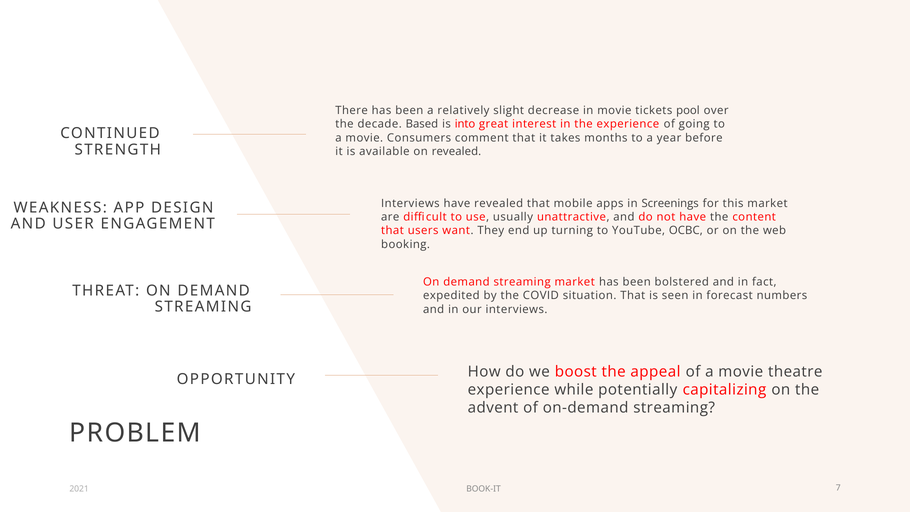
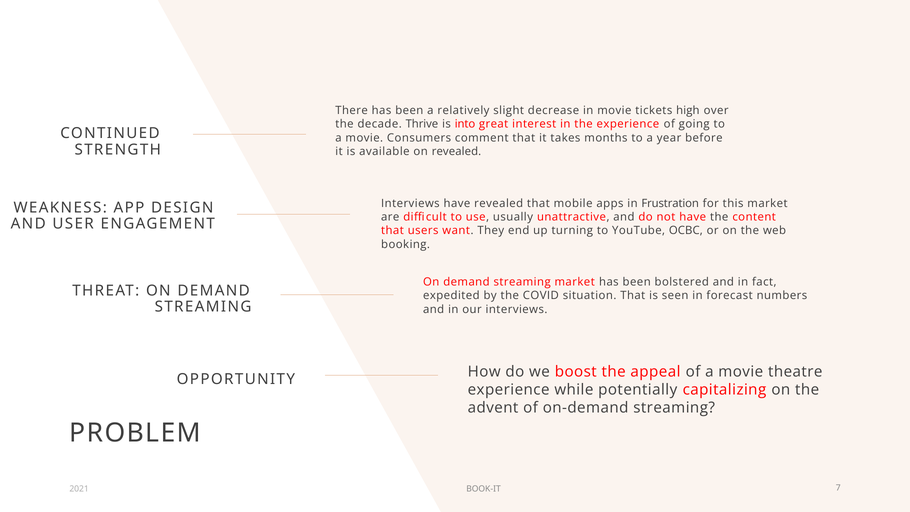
pool: pool -> high (688, 110)
Based: Based -> Thrive (422, 124)
Screenings: Screenings -> Frustration (670, 203)
